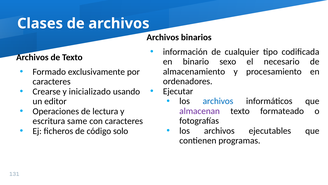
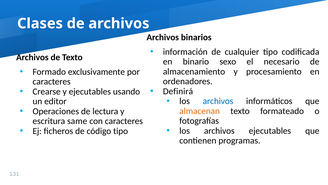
Ejecutar: Ejecutar -> Definirá (178, 91)
y inicializado: inicializado -> ejecutables (90, 91)
almacenan colour: purple -> orange (200, 111)
código solo: solo -> tipo (121, 131)
